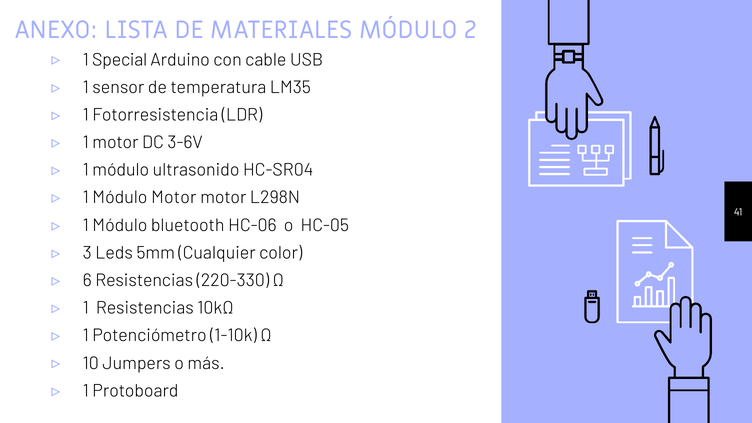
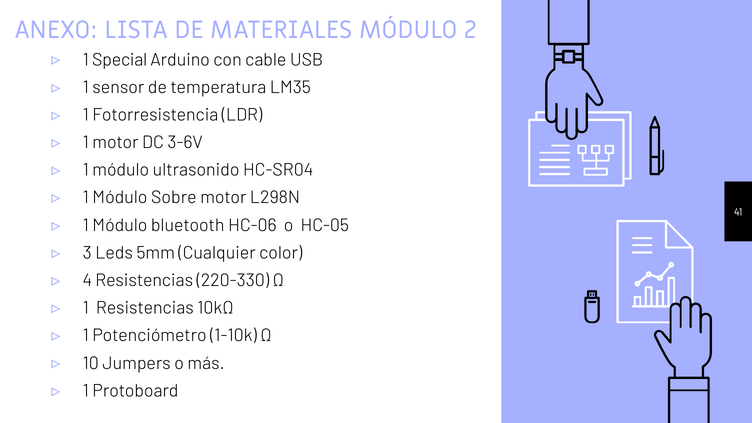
Módulo Motor: Motor -> Sobre (174, 198)
6: 6 -> 4 (87, 280)
